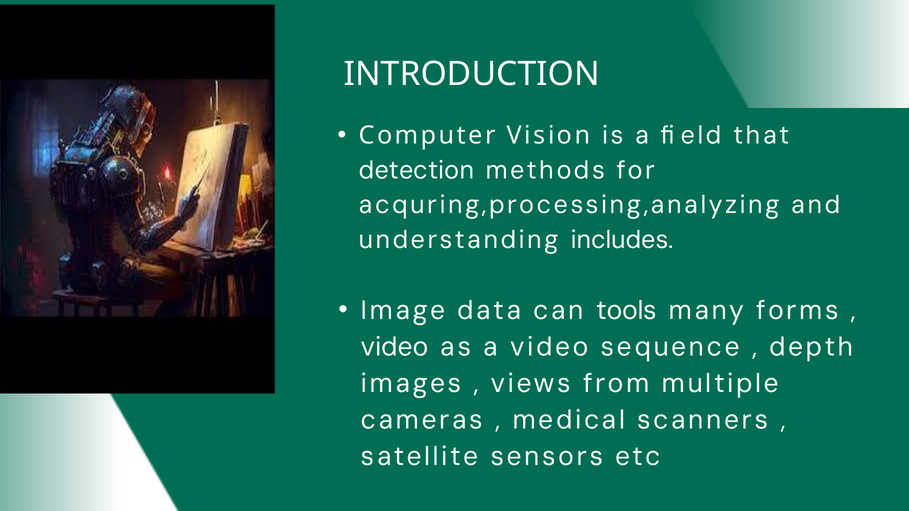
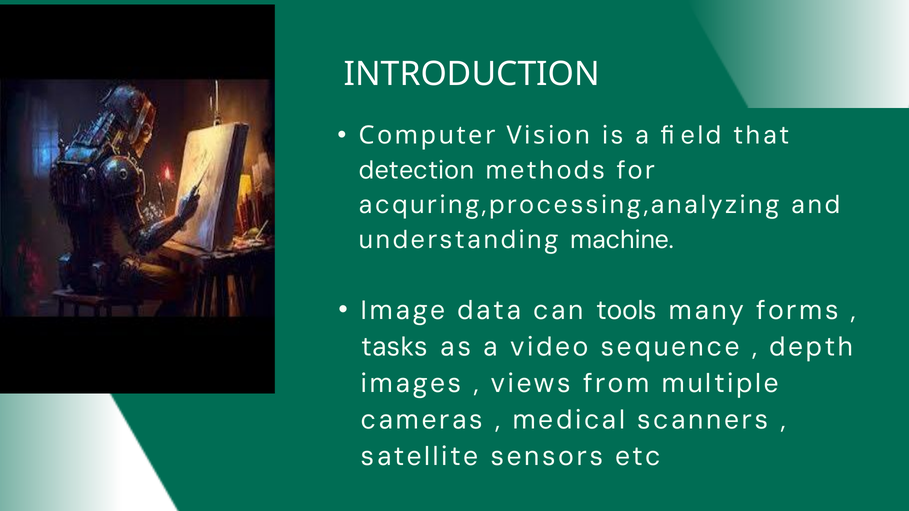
includes: includes -> machine (622, 240)
video: video -> tasks (394, 347)
